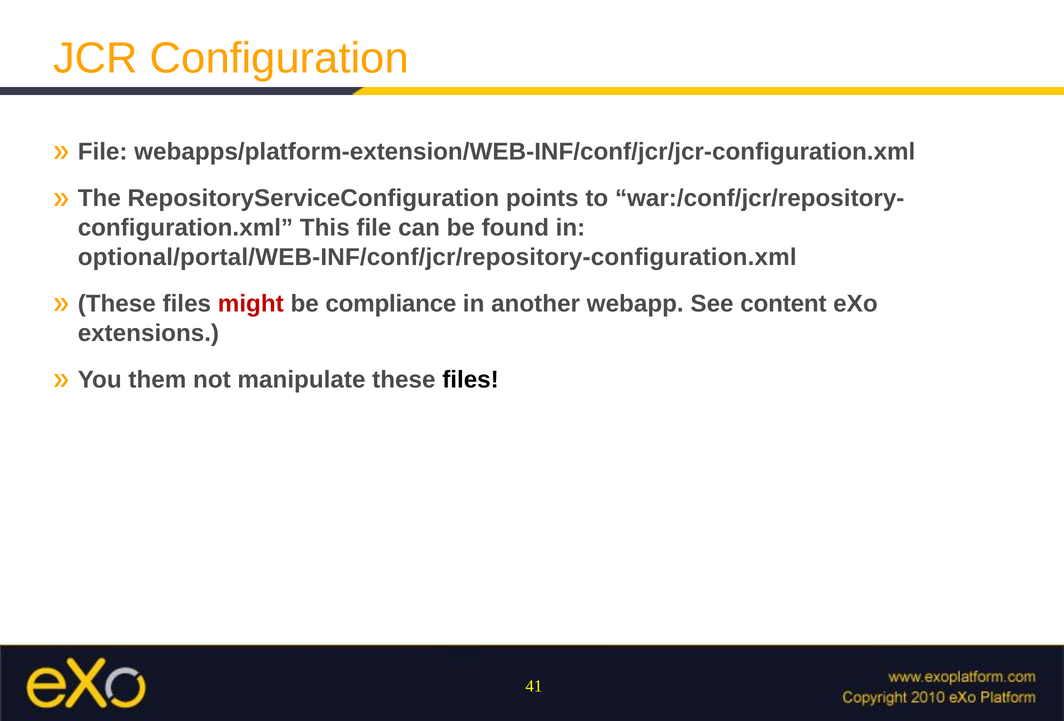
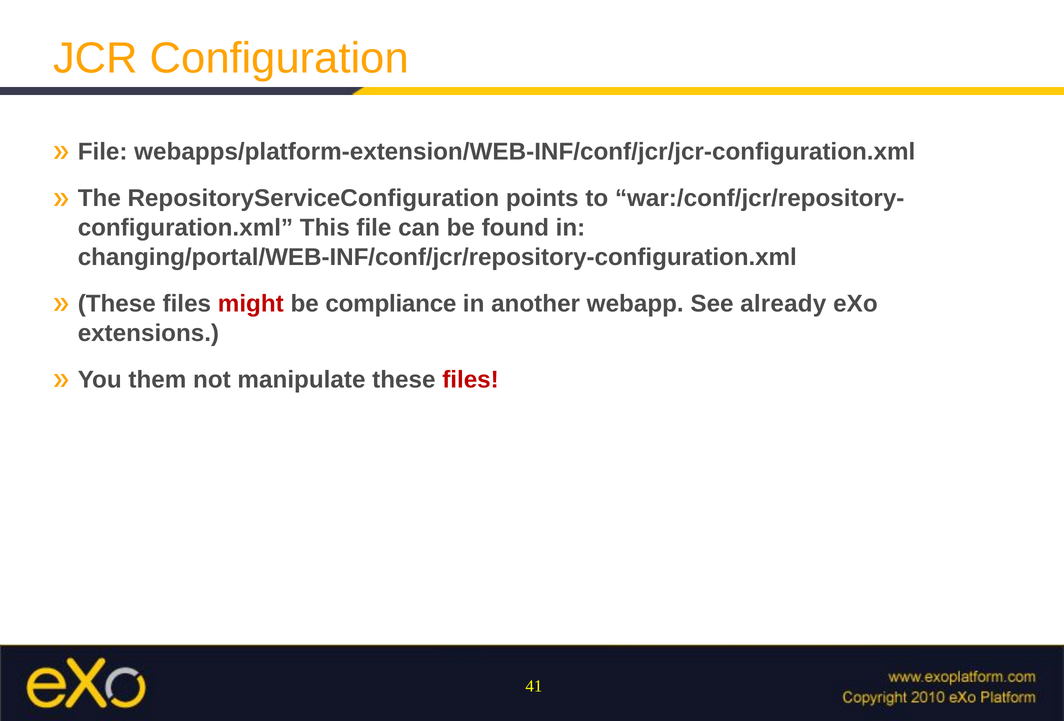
optional/portal/WEB-INF/conf/jcr/repository-configuration.xml: optional/portal/WEB-INF/conf/jcr/repository-configuration.xml -> changing/portal/WEB-INF/conf/jcr/repository-configuration.xml (437, 257)
content: content -> already (783, 304)
files colour: black -> red (471, 380)
